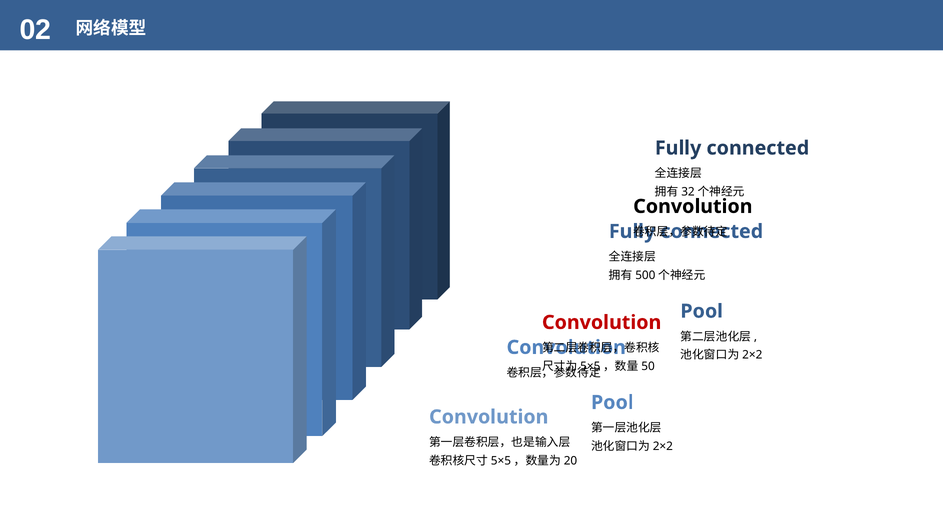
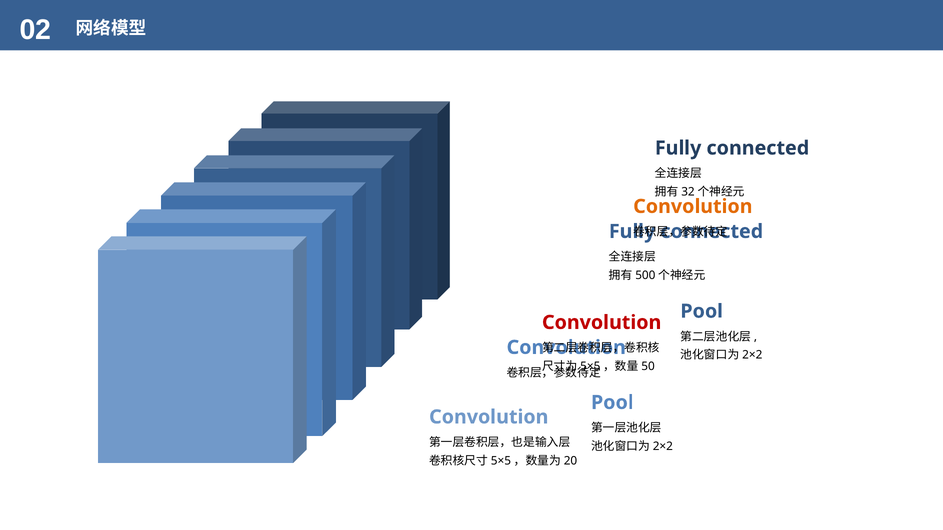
Convolution colour: black -> orange (693, 207)
